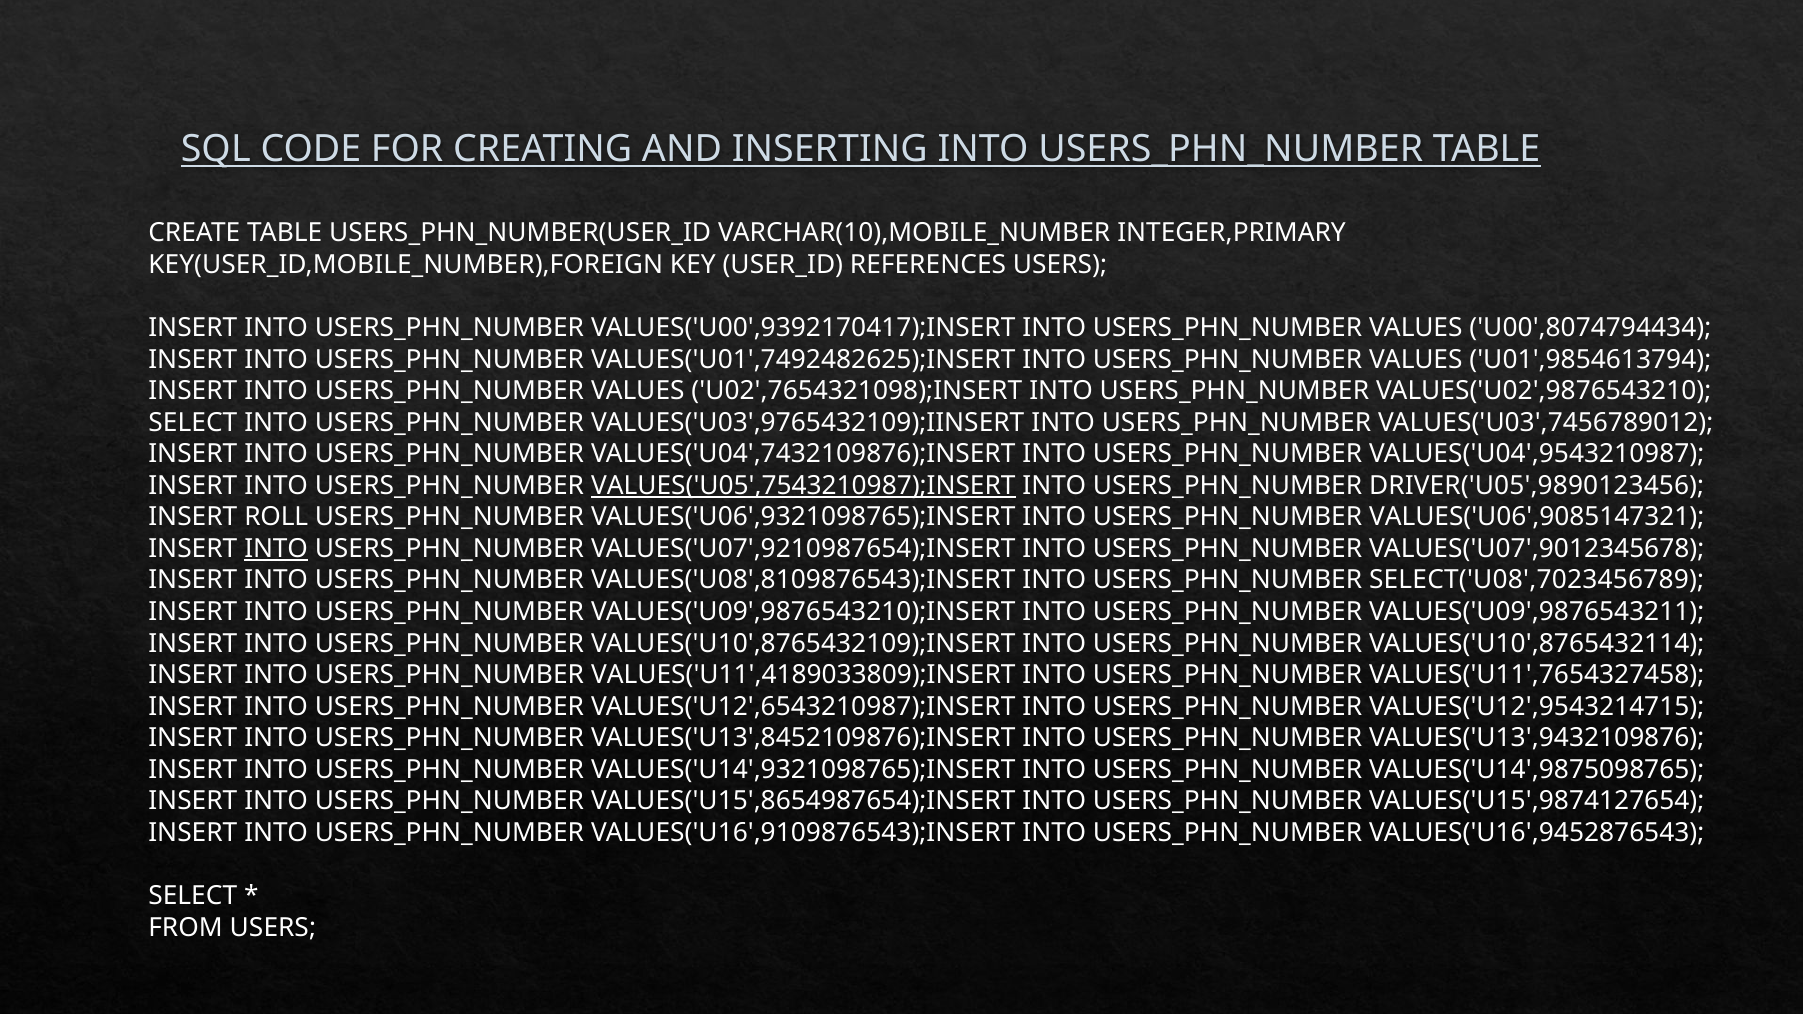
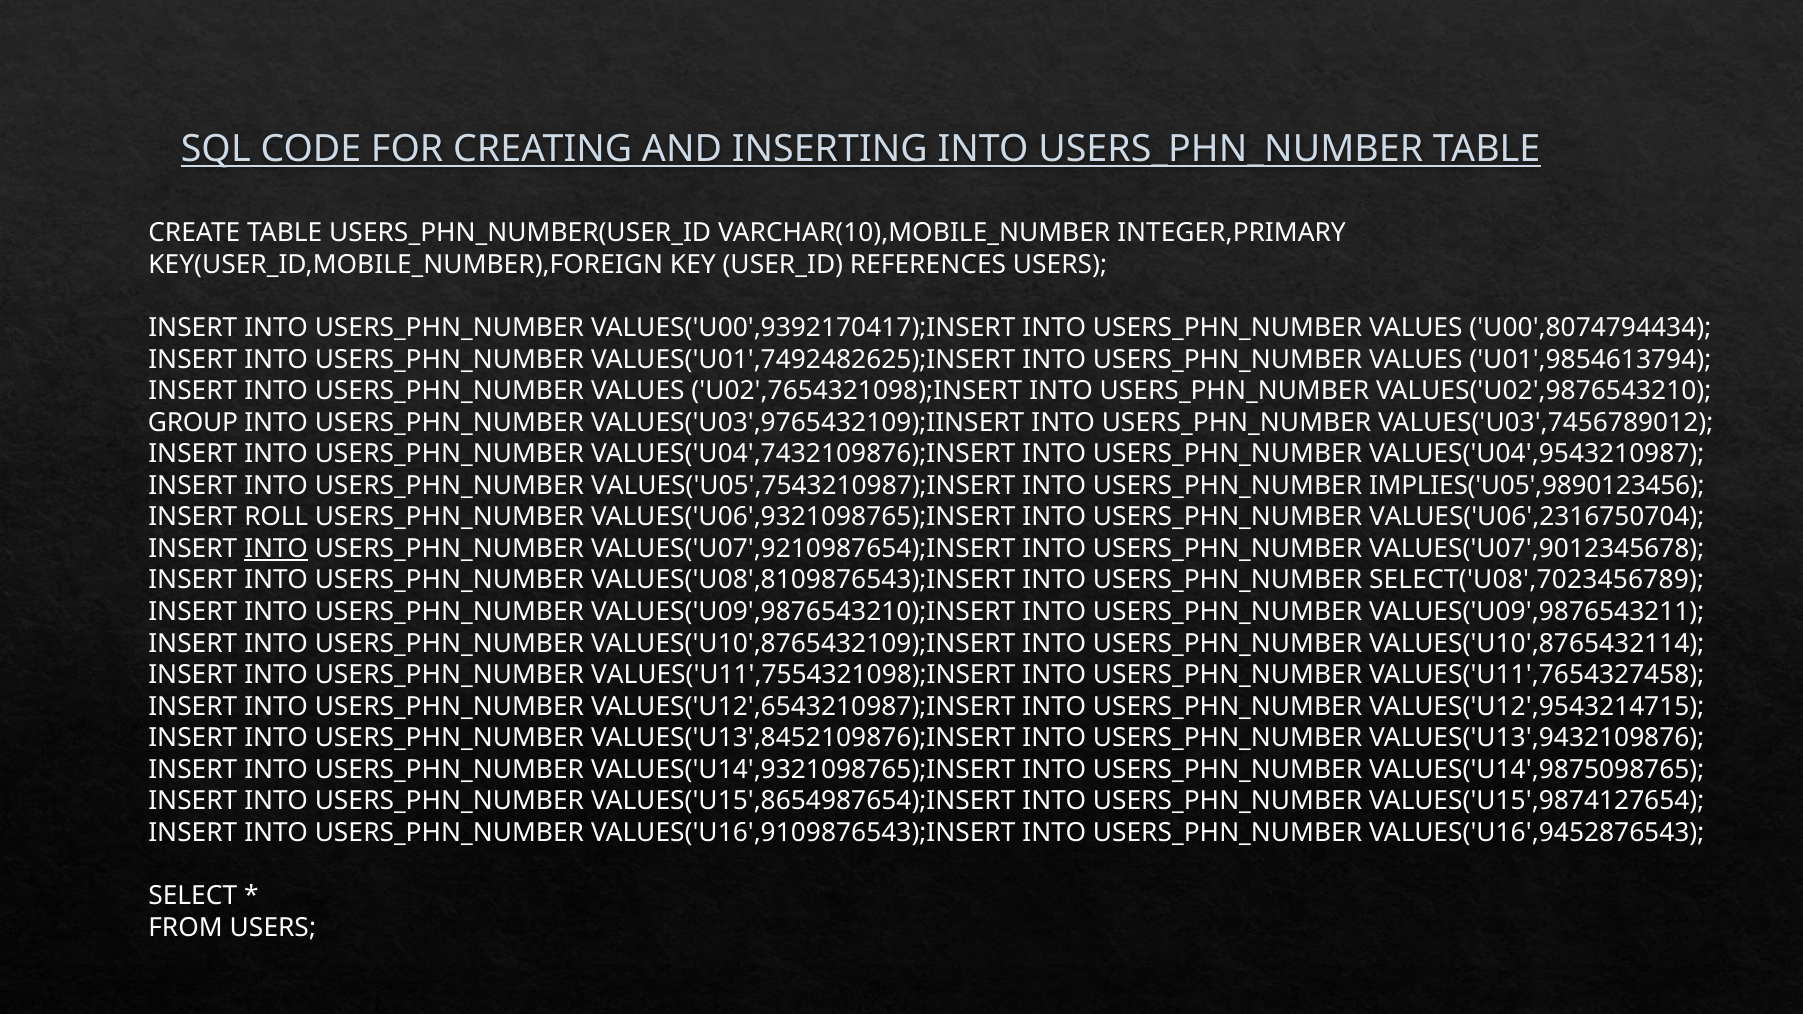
SELECT: SELECT -> GROUP (193, 423)
VALUES('U05',7543210987);INSERT underline: present -> none (803, 486)
DRIVER('U05',9890123456: DRIVER('U05',9890123456 -> IMPLIES('U05',9890123456 (1537, 486)
VALUES('U06',9085147321: VALUES('U06',9085147321 -> VALUES('U06',2316750704 (1537, 517)
VALUES('U11',4189033809);INSERT: VALUES('U11',4189033809);INSERT -> VALUES('U11',7554321098);INSERT (803, 675)
